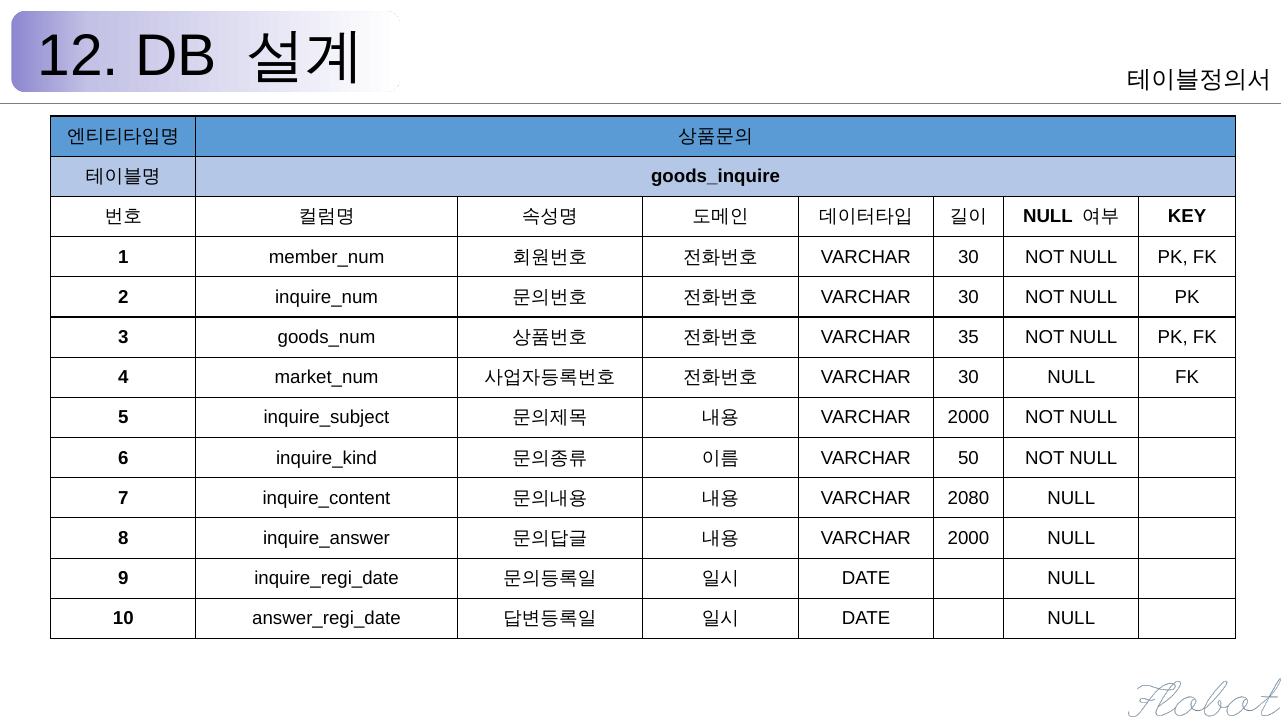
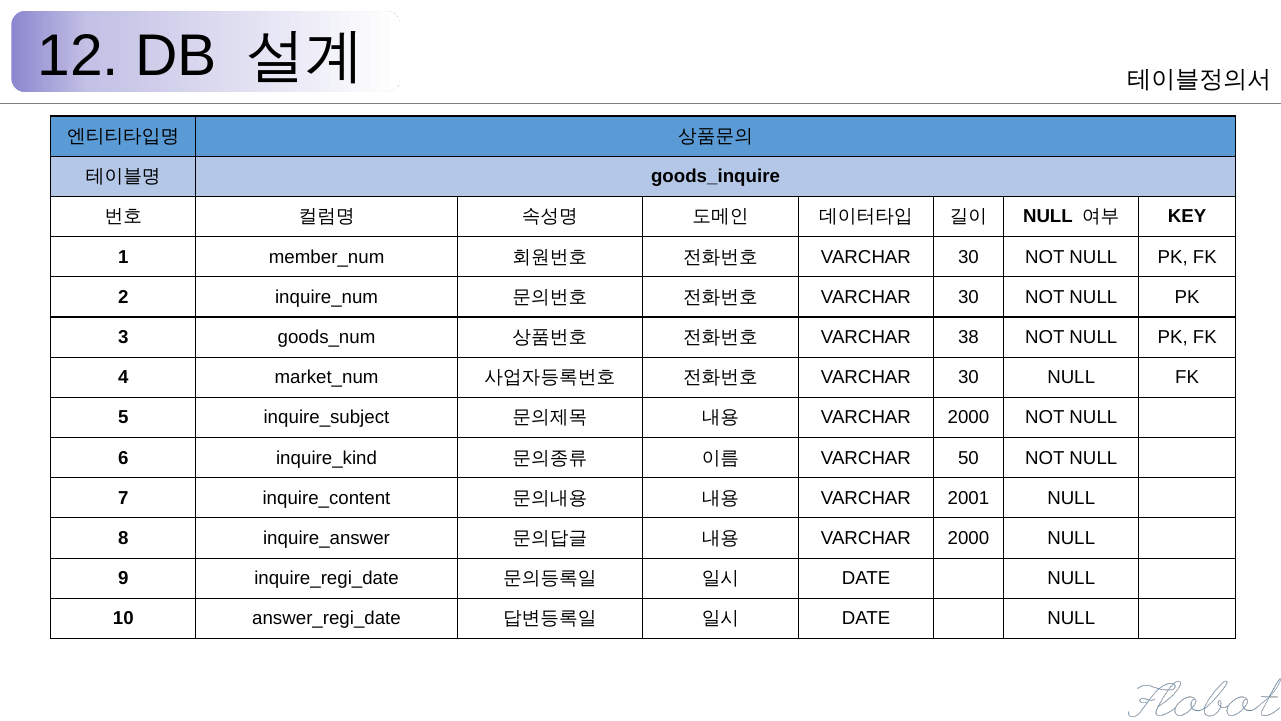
35: 35 -> 38 (968, 337)
2080: 2080 -> 2001 (968, 498)
